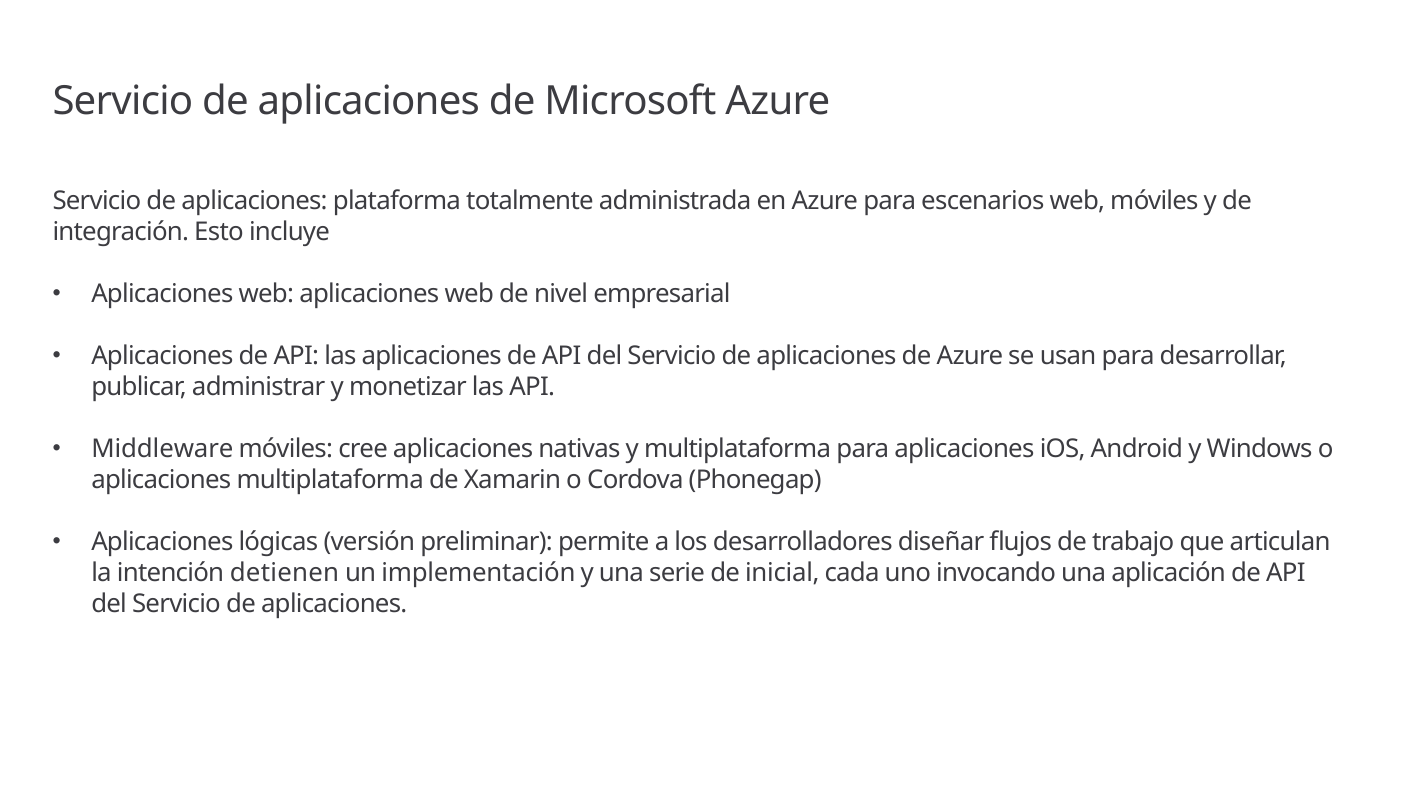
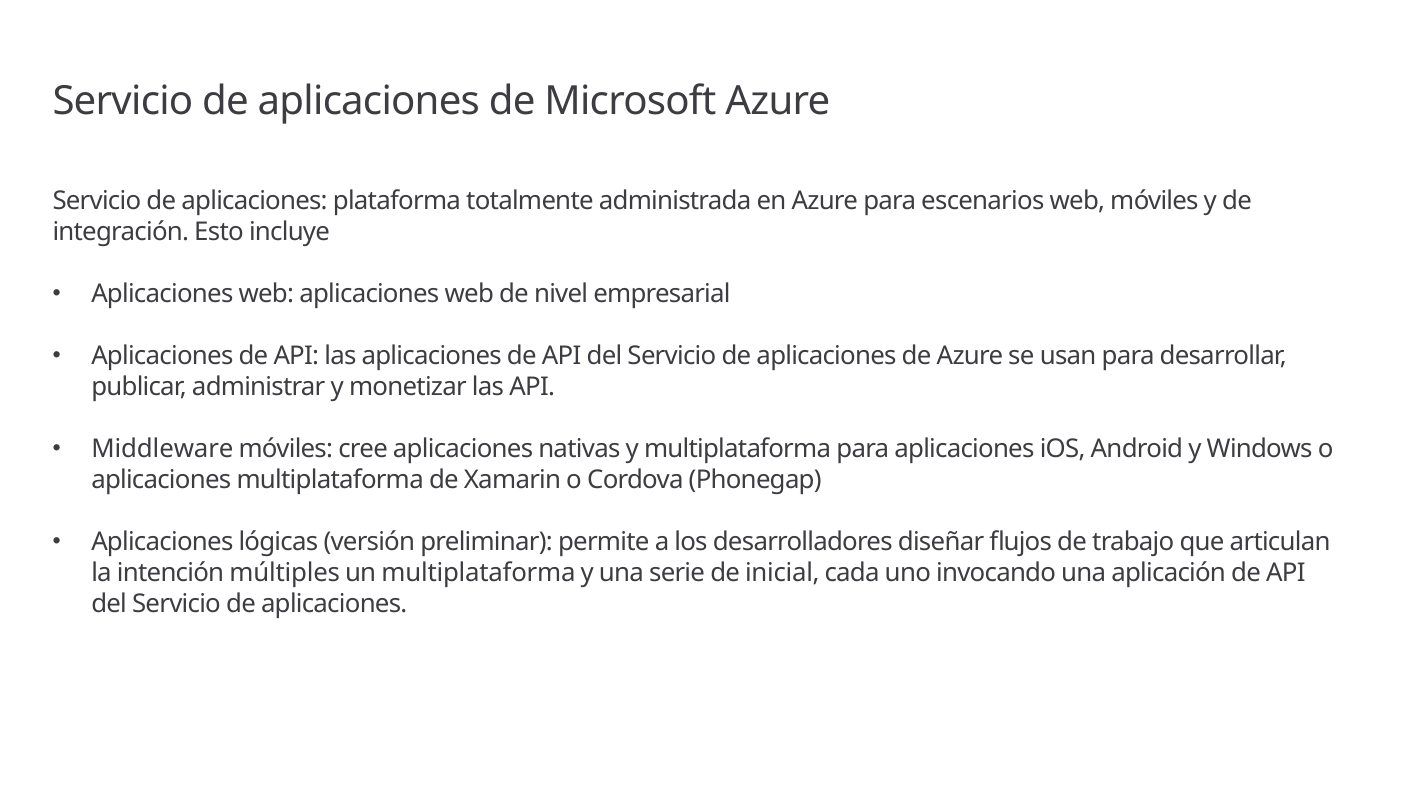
detienen: detienen -> múltiples (285, 573)
un implementación: implementación -> multiplataforma (478, 573)
